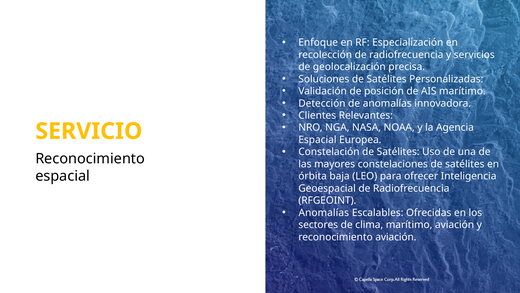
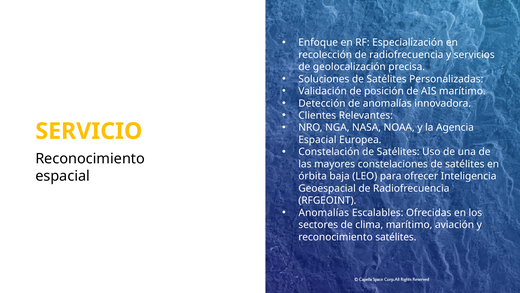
reconocimiento aviación: aviación -> satélites (396, 237)
